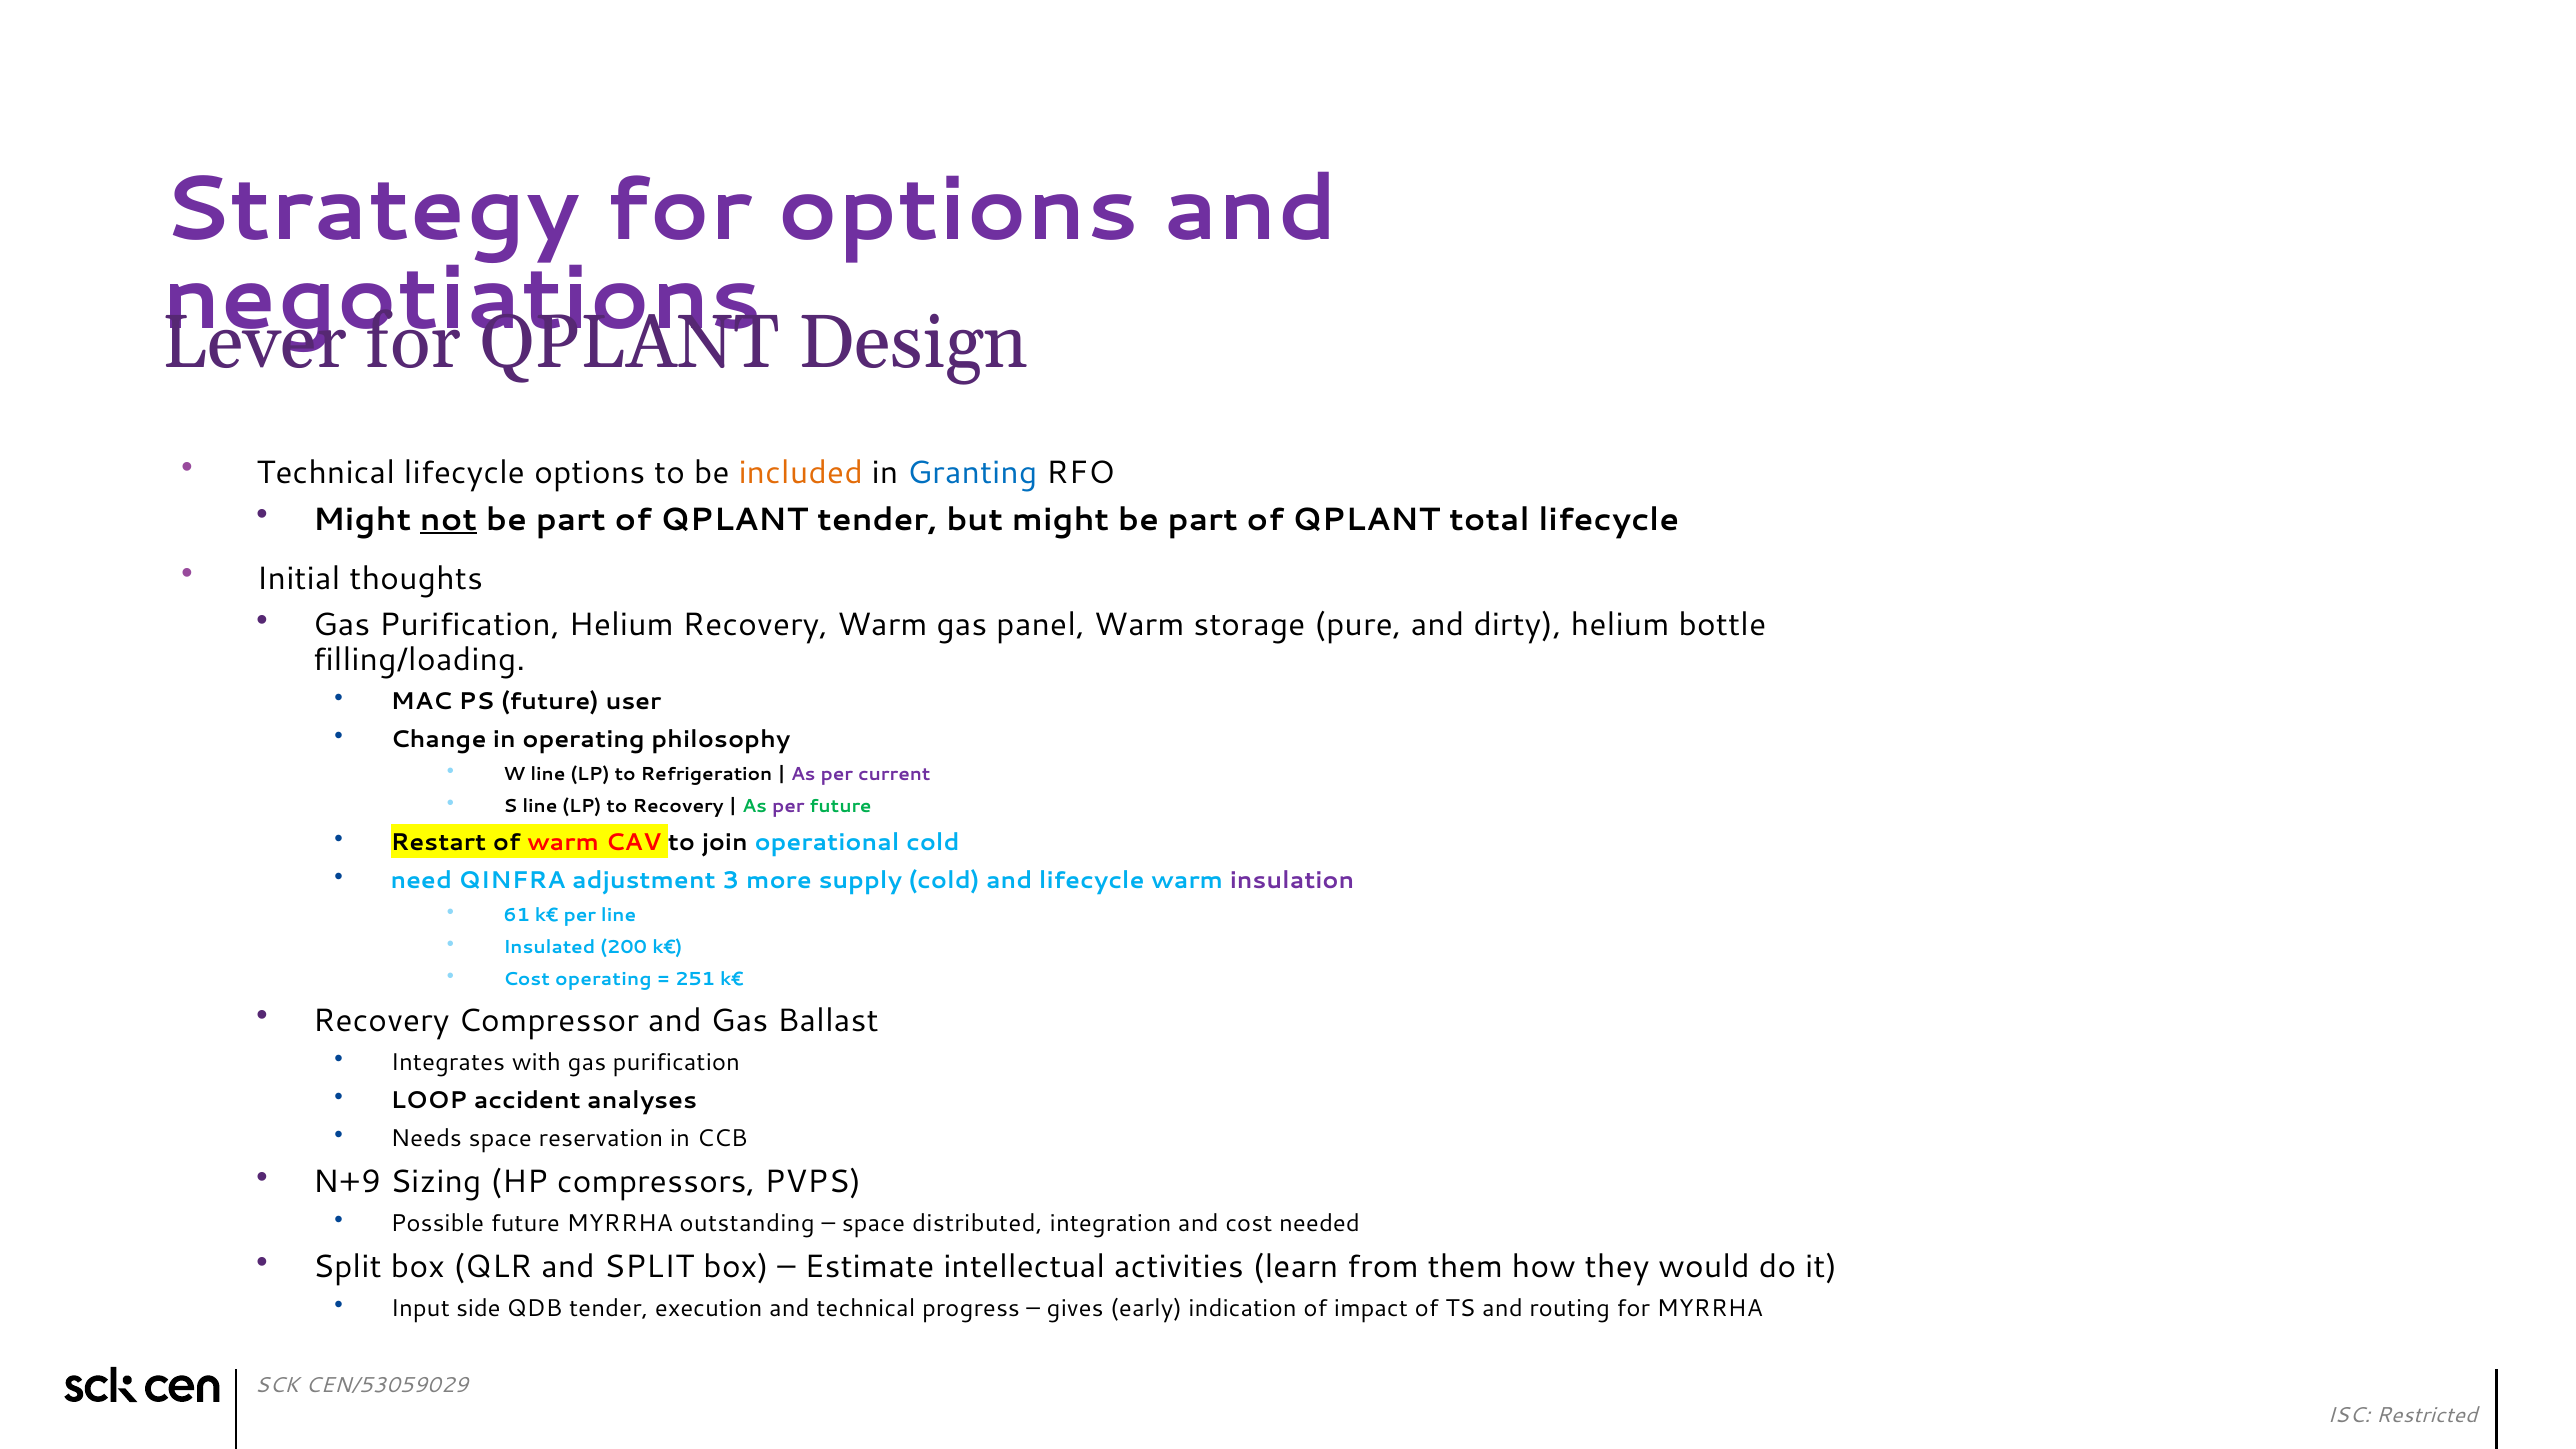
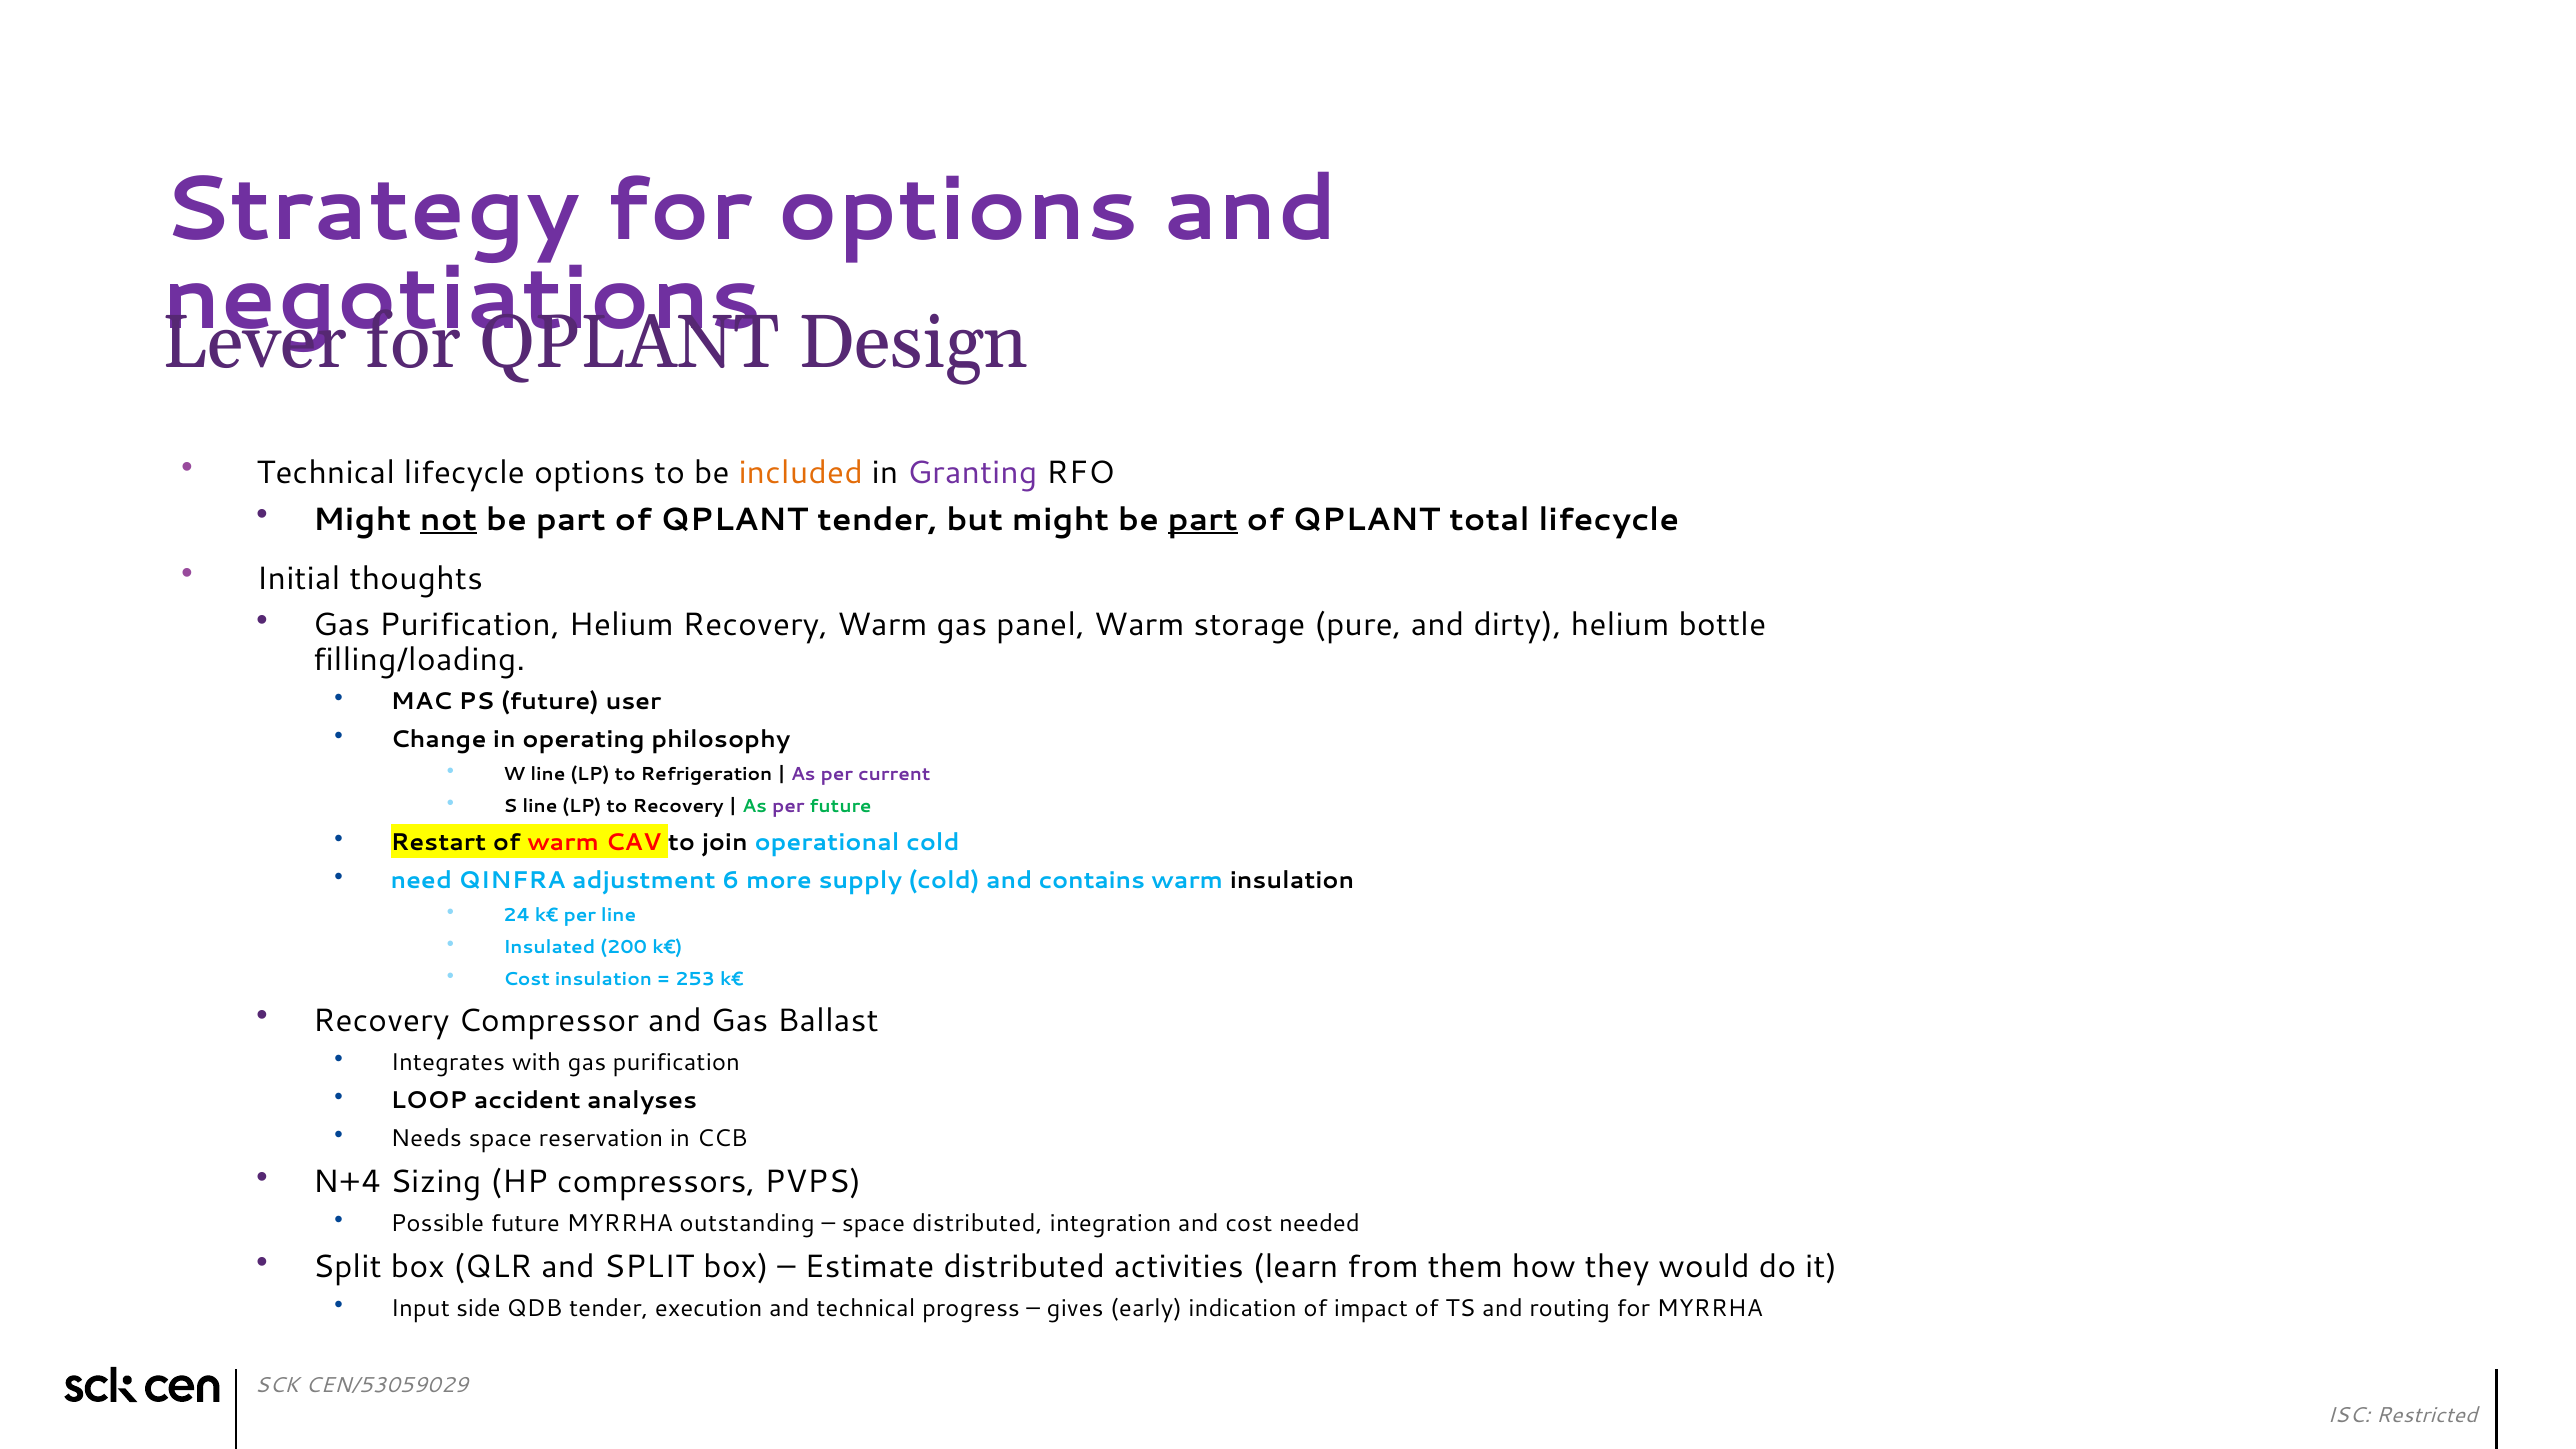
Granting colour: blue -> purple (972, 473)
part underline: none -> present (1203, 520)
3: 3 -> 6 (731, 881)
and lifecycle: lifecycle -> contains (1092, 881)
insulation colour: purple -> black (1292, 881)
61: 61 -> 24 (517, 915)
Cost operating: operating -> insulation (603, 980)
251: 251 -> 253 (695, 980)
N+9: N+9 -> N+4 (347, 1182)
Estimate intellectual: intellectual -> distributed (1024, 1267)
